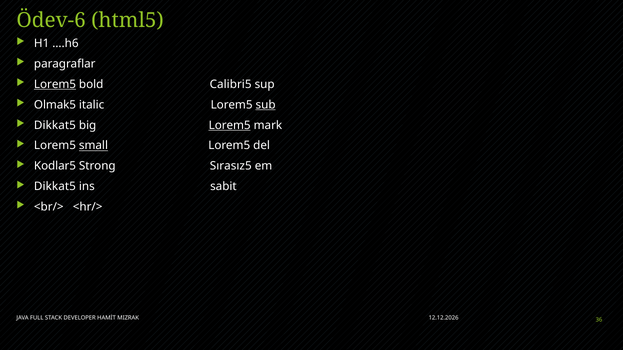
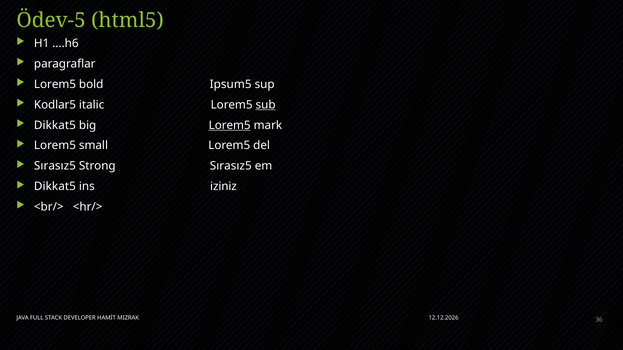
Ödev-6: Ödev-6 -> Ödev-5 (51, 21)
Lorem5 underline: present -> none (55, 84)
Calibri5: Calibri5 -> Ipsum5 (231, 84)
Olmak5: Olmak5 -> Kodlar5 (55, 105)
small underline: present -> none (93, 146)
Kodlar5: Kodlar5 -> Sırasız5 (55, 166)
sabit: sabit -> iziniz (223, 187)
